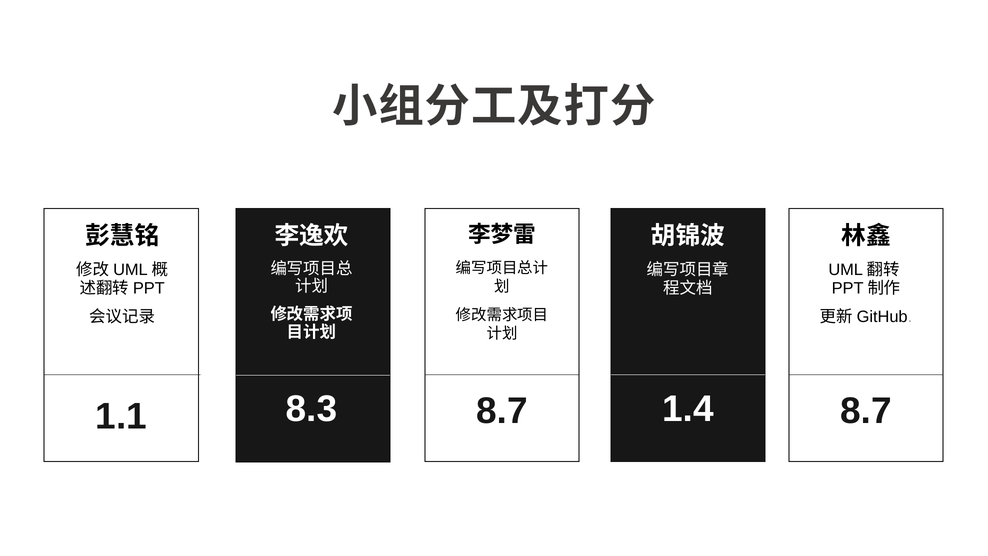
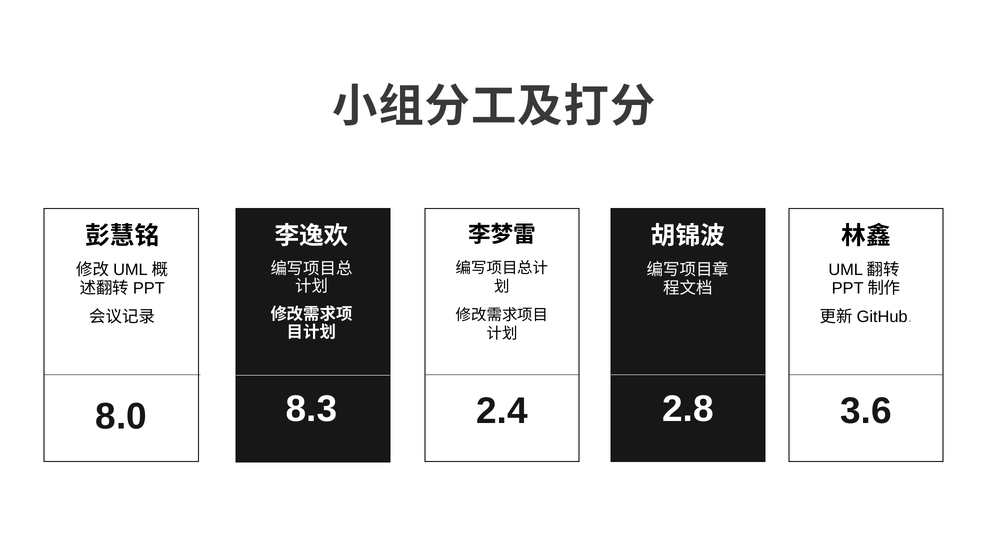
1.4: 1.4 -> 2.8 (688, 409)
8.7: 8.7 -> 2.4 (502, 411)
8.7: 8.7 -> 3.6 (866, 411)
1.1: 1.1 -> 8.0 (121, 416)
